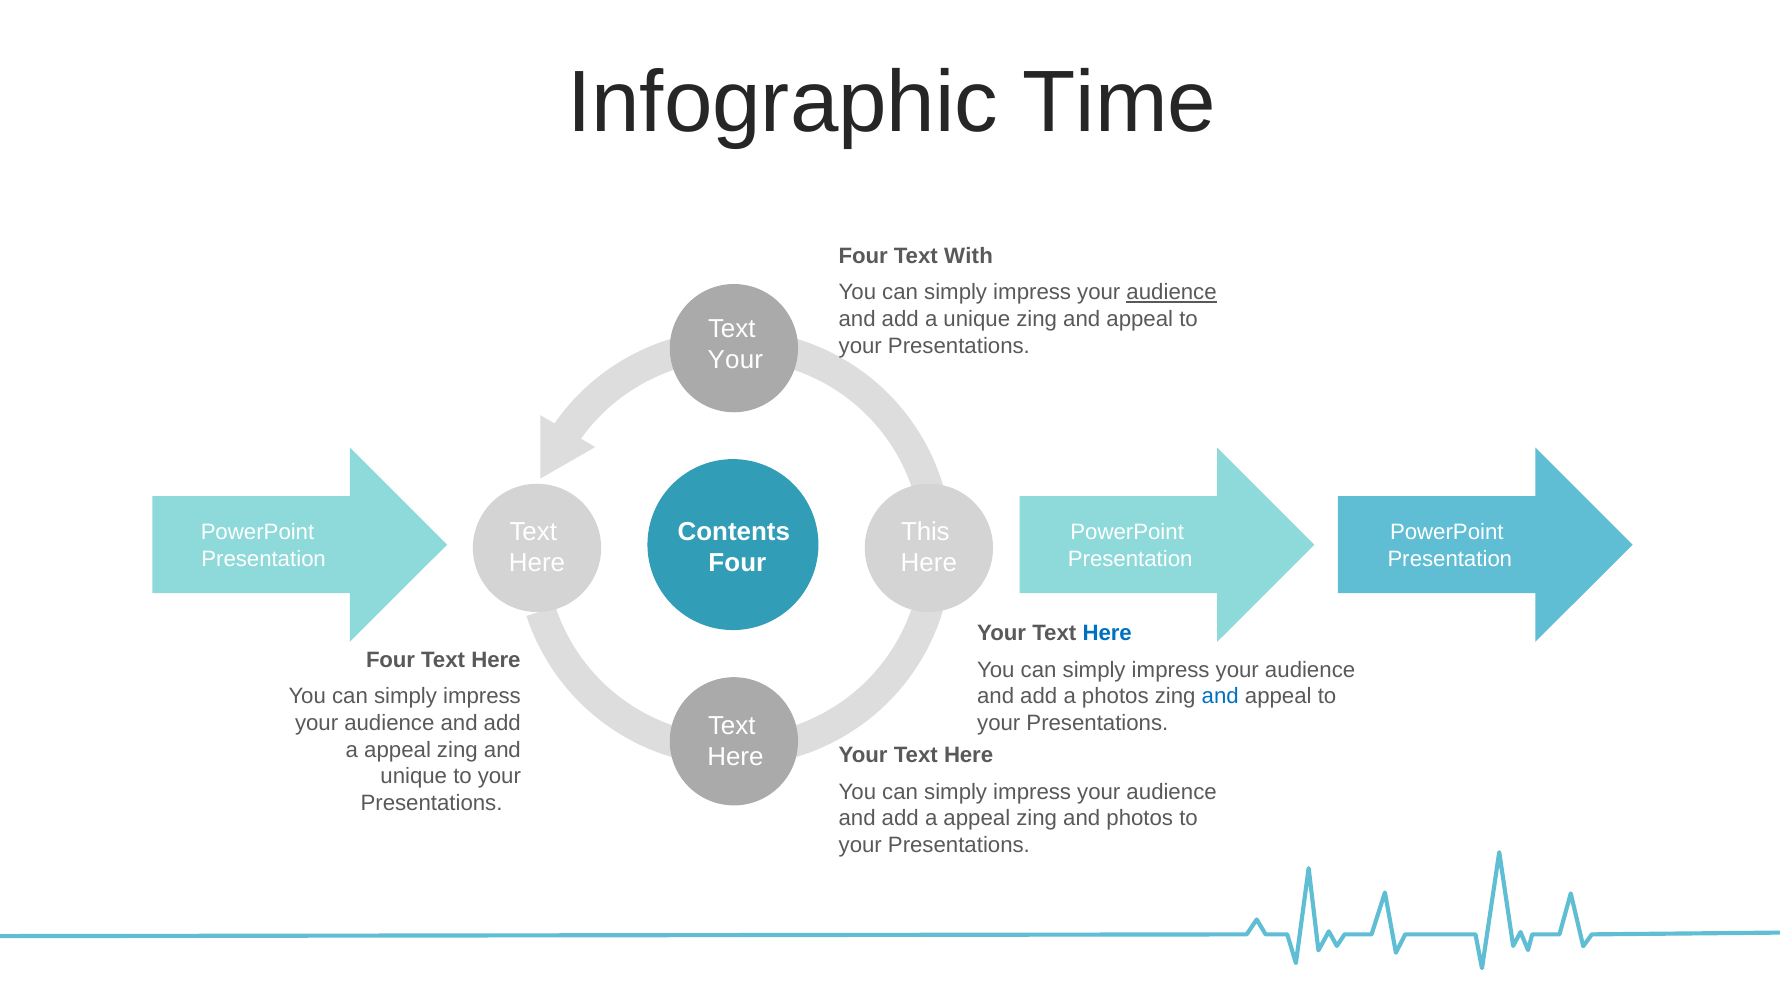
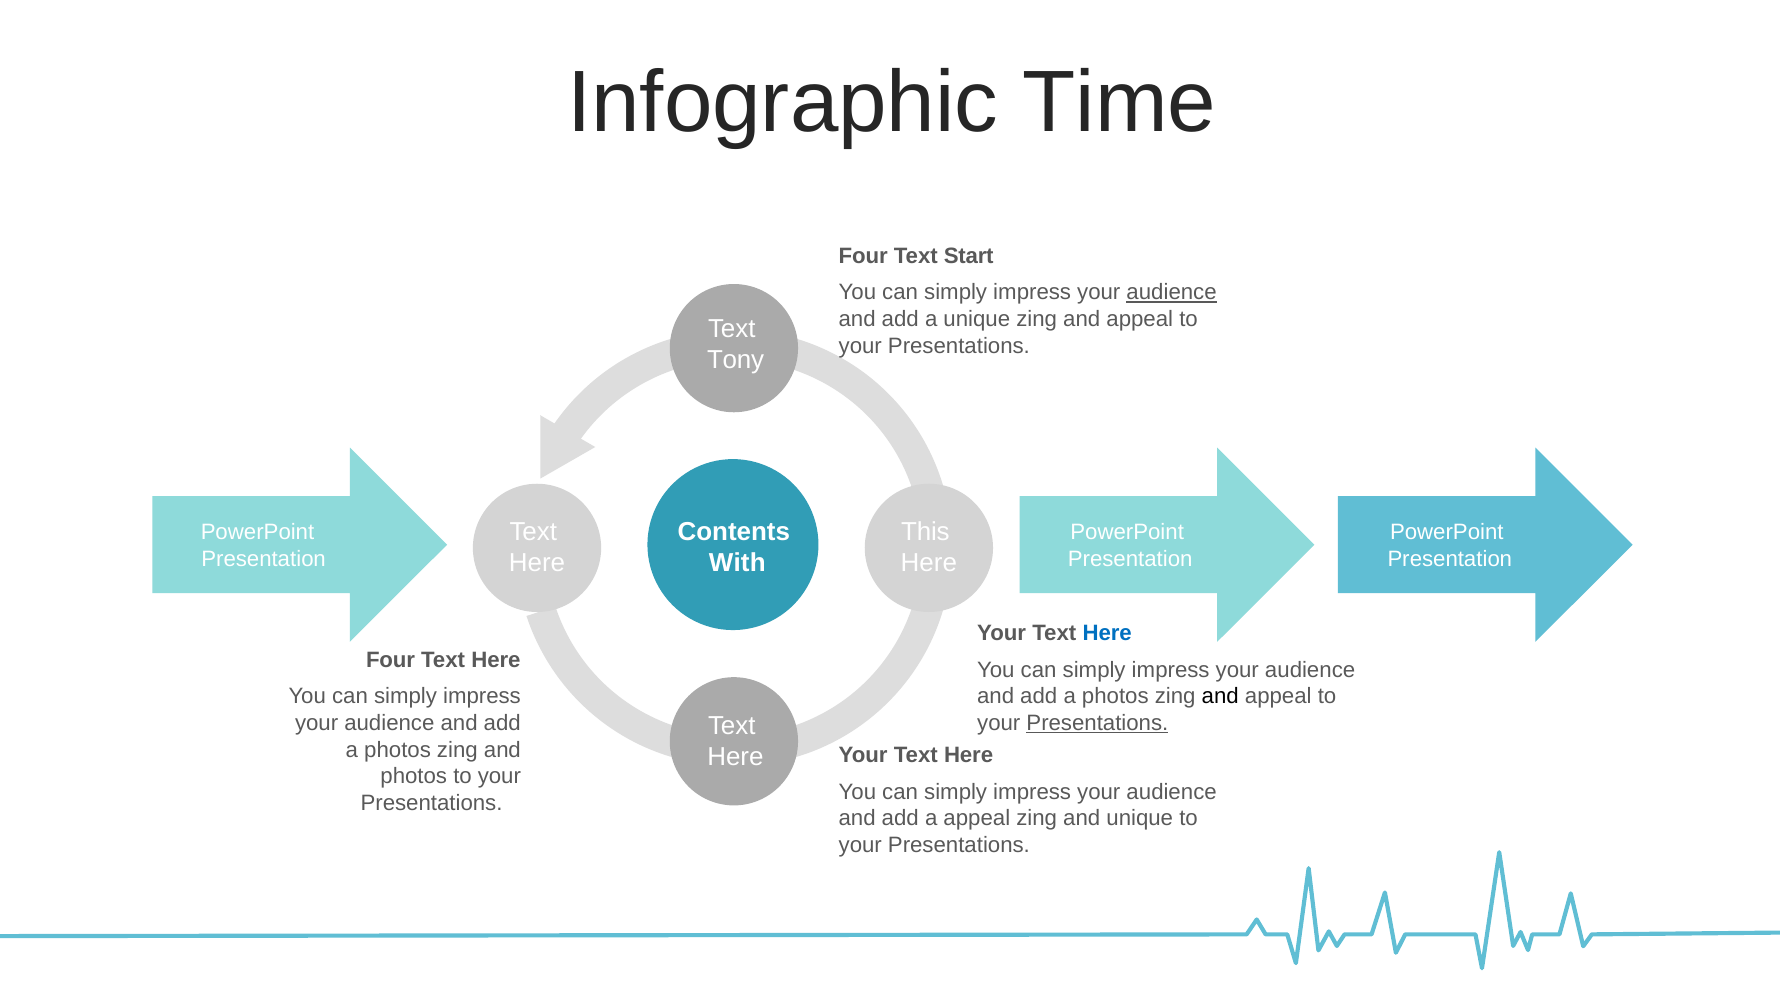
With: With -> Start (969, 256)
Your: Your -> Tony (736, 360)
Four: Four -> With (737, 563)
and colour: blue -> black (1220, 697)
Presentations underline: none -> present (1097, 723)
appeal: appeal -> photos (398, 750)
unique: unique -> photos (414, 777)
and photos: photos -> unique (1140, 819)
